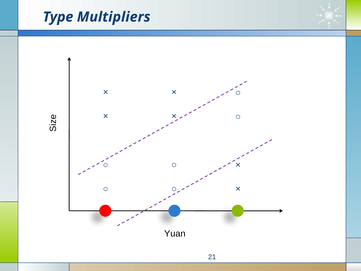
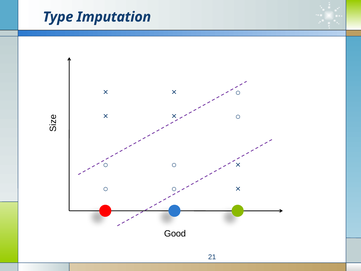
Multipliers: Multipliers -> Imputation (114, 17)
Yuan: Yuan -> Good (175, 233)
